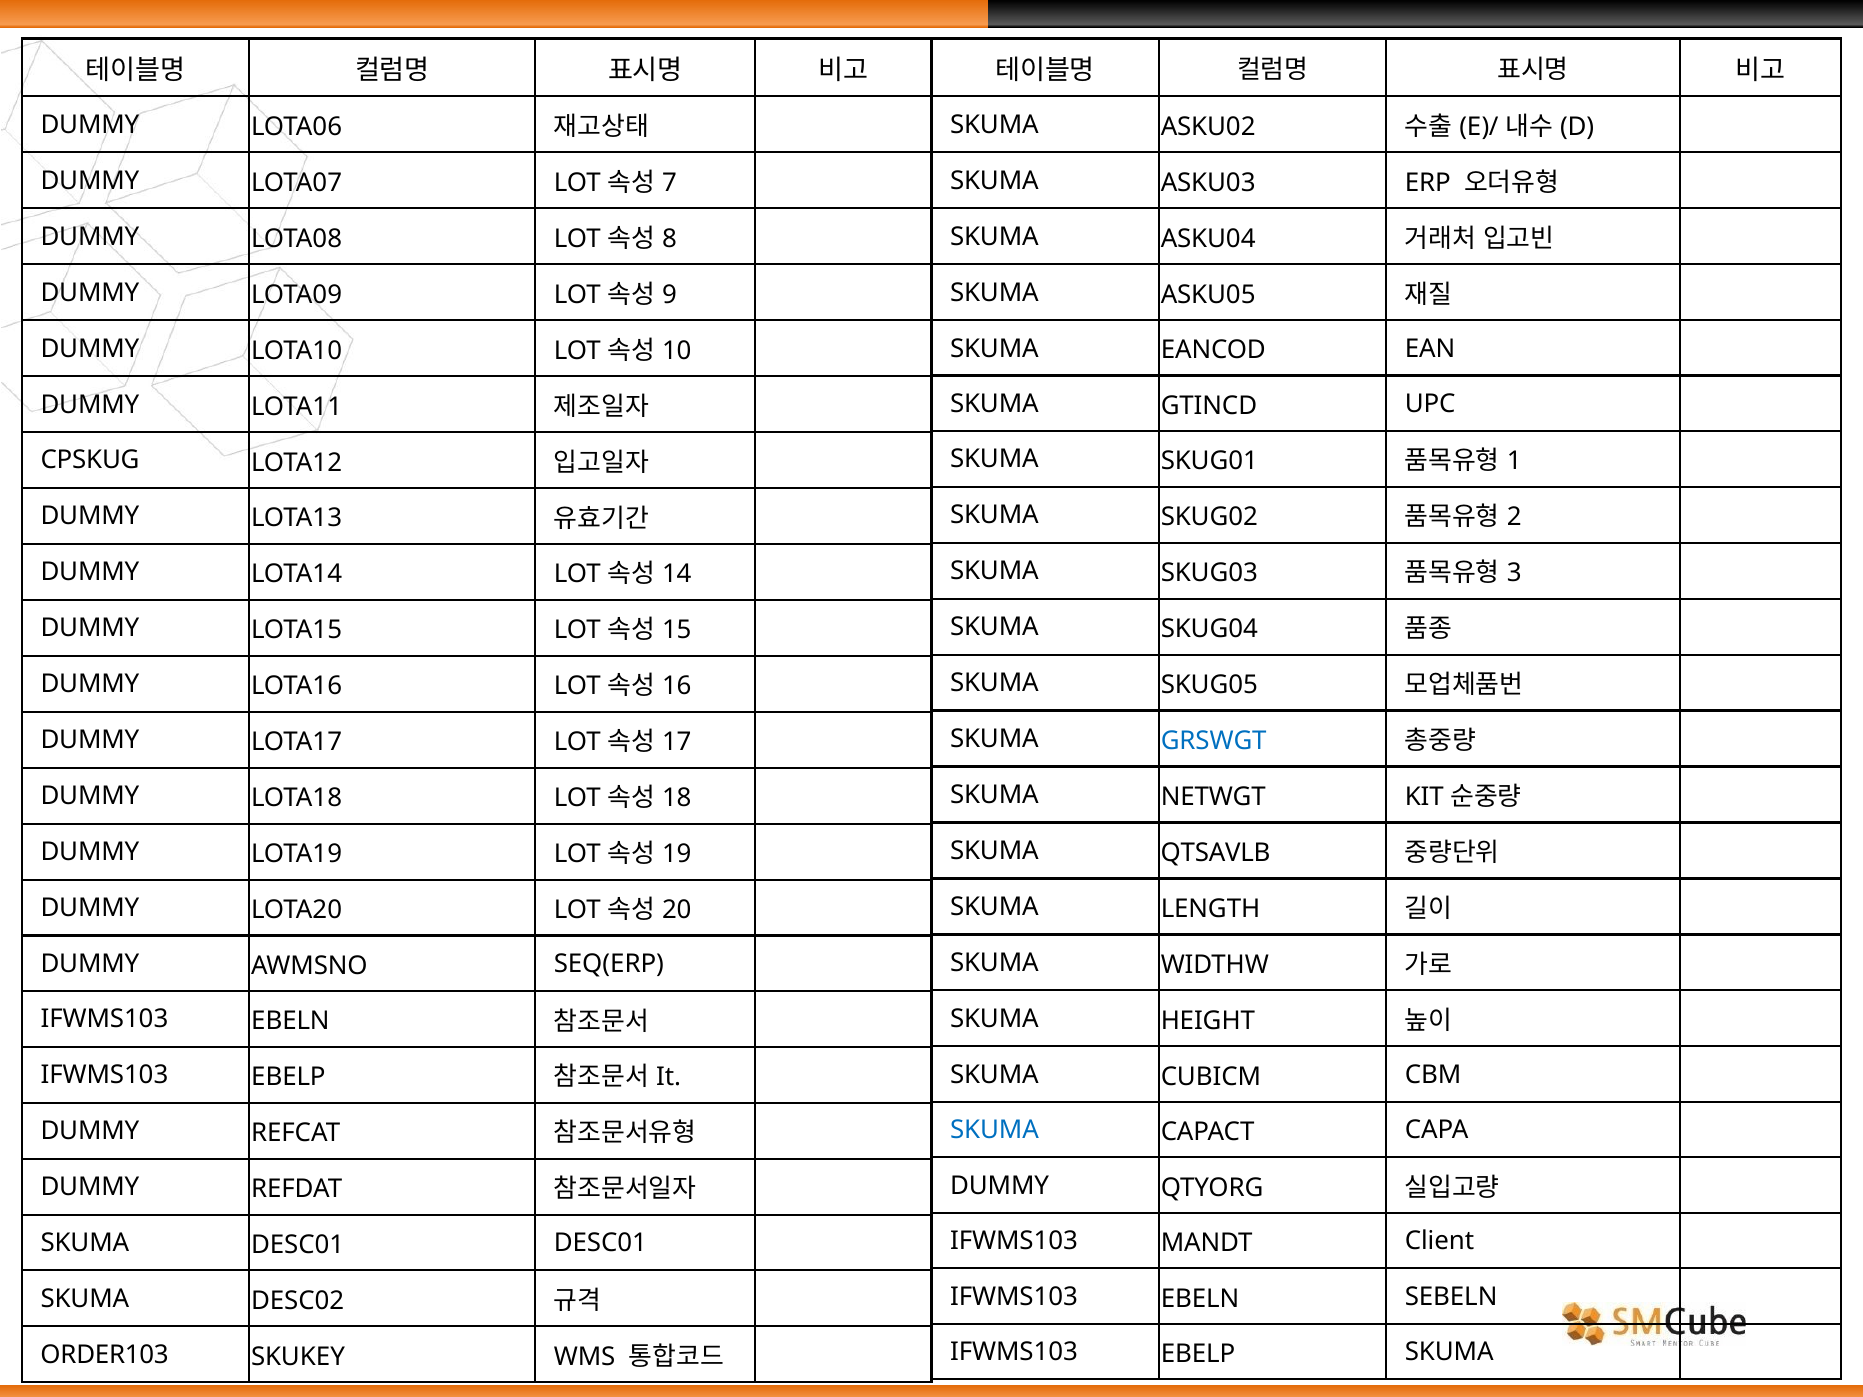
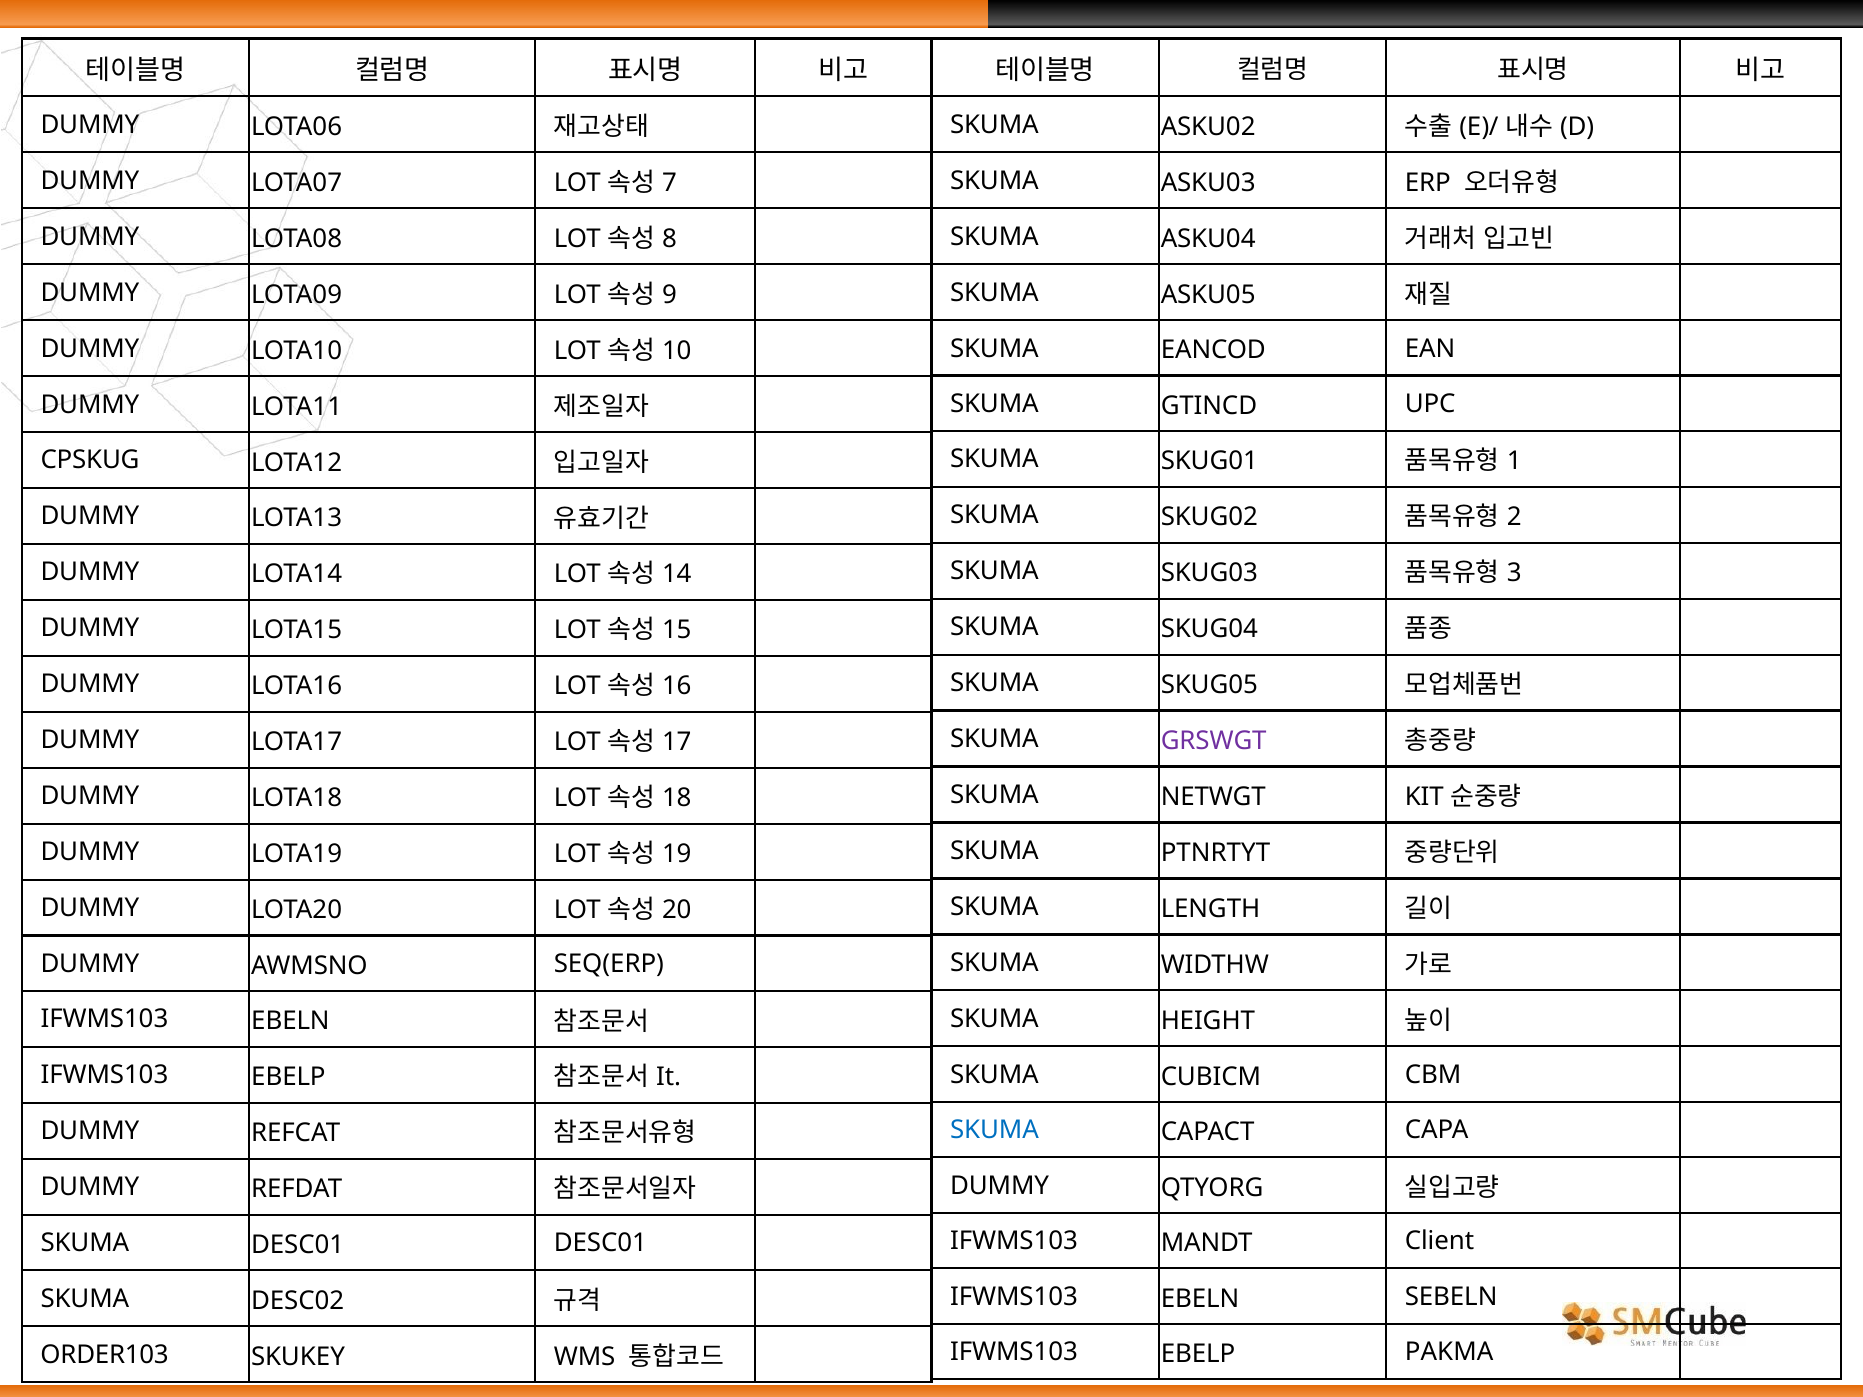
GRSWGT colour: blue -> purple (1214, 741)
QTSAVLB: QTSAVLB -> PTNRTYT (1215, 853)
EBELP SKUMA: SKUMA -> PAKMA (1449, 1352)
